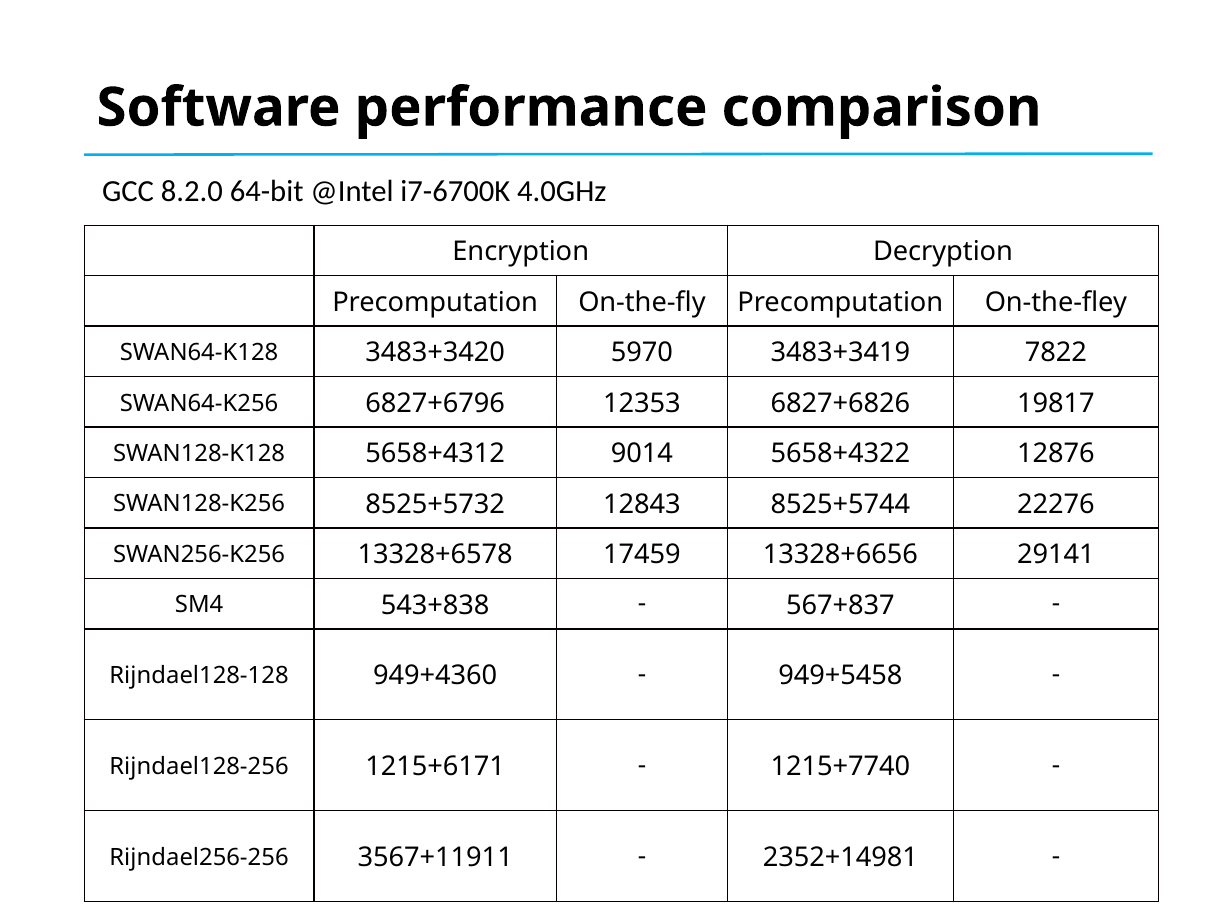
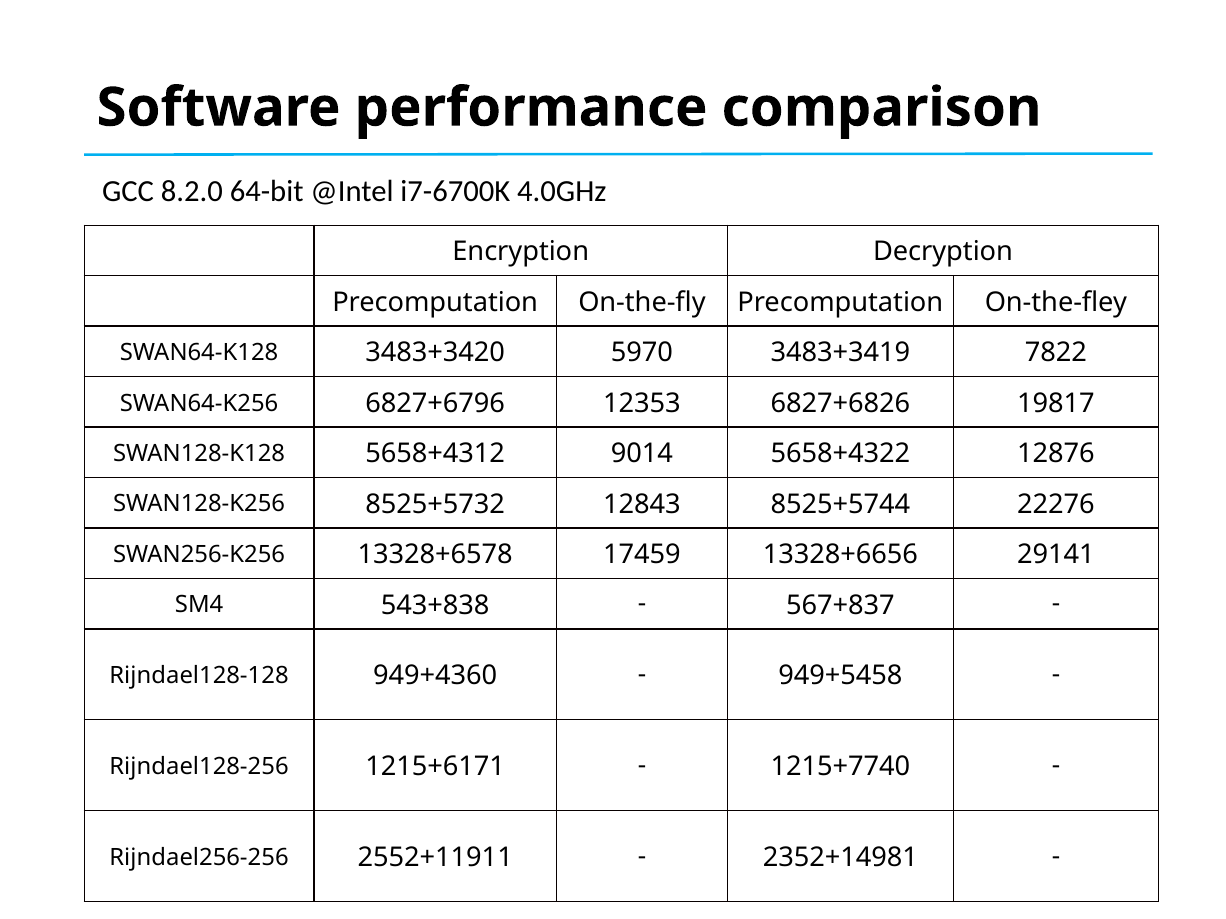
3567+11911: 3567+11911 -> 2552+11911 (435, 858)
